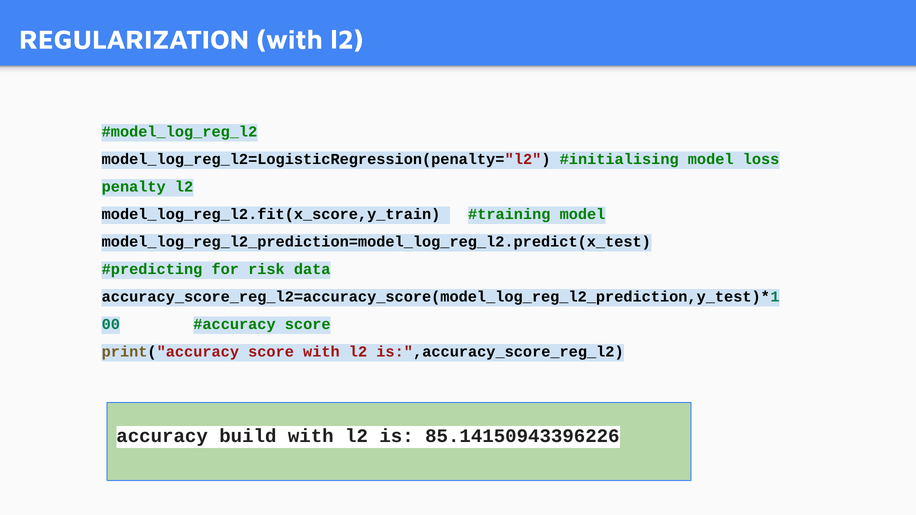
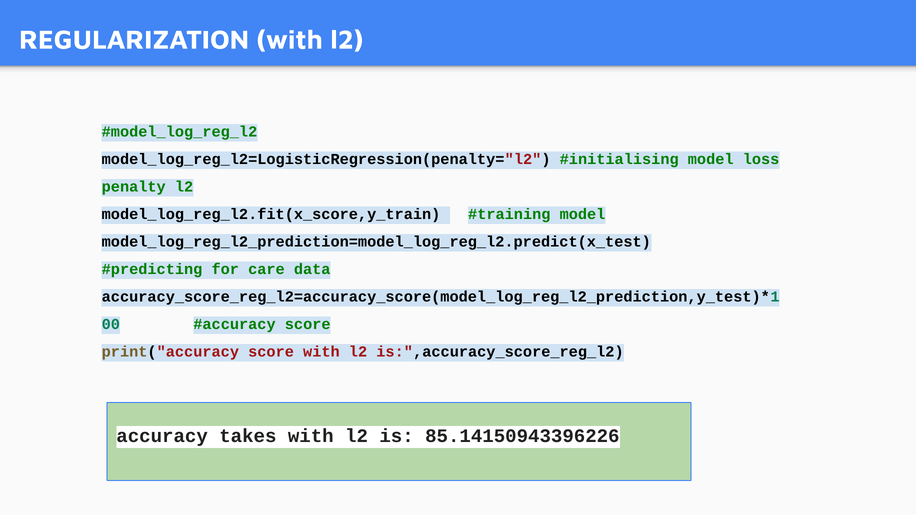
risk: risk -> care (266, 269)
build: build -> takes (248, 436)
